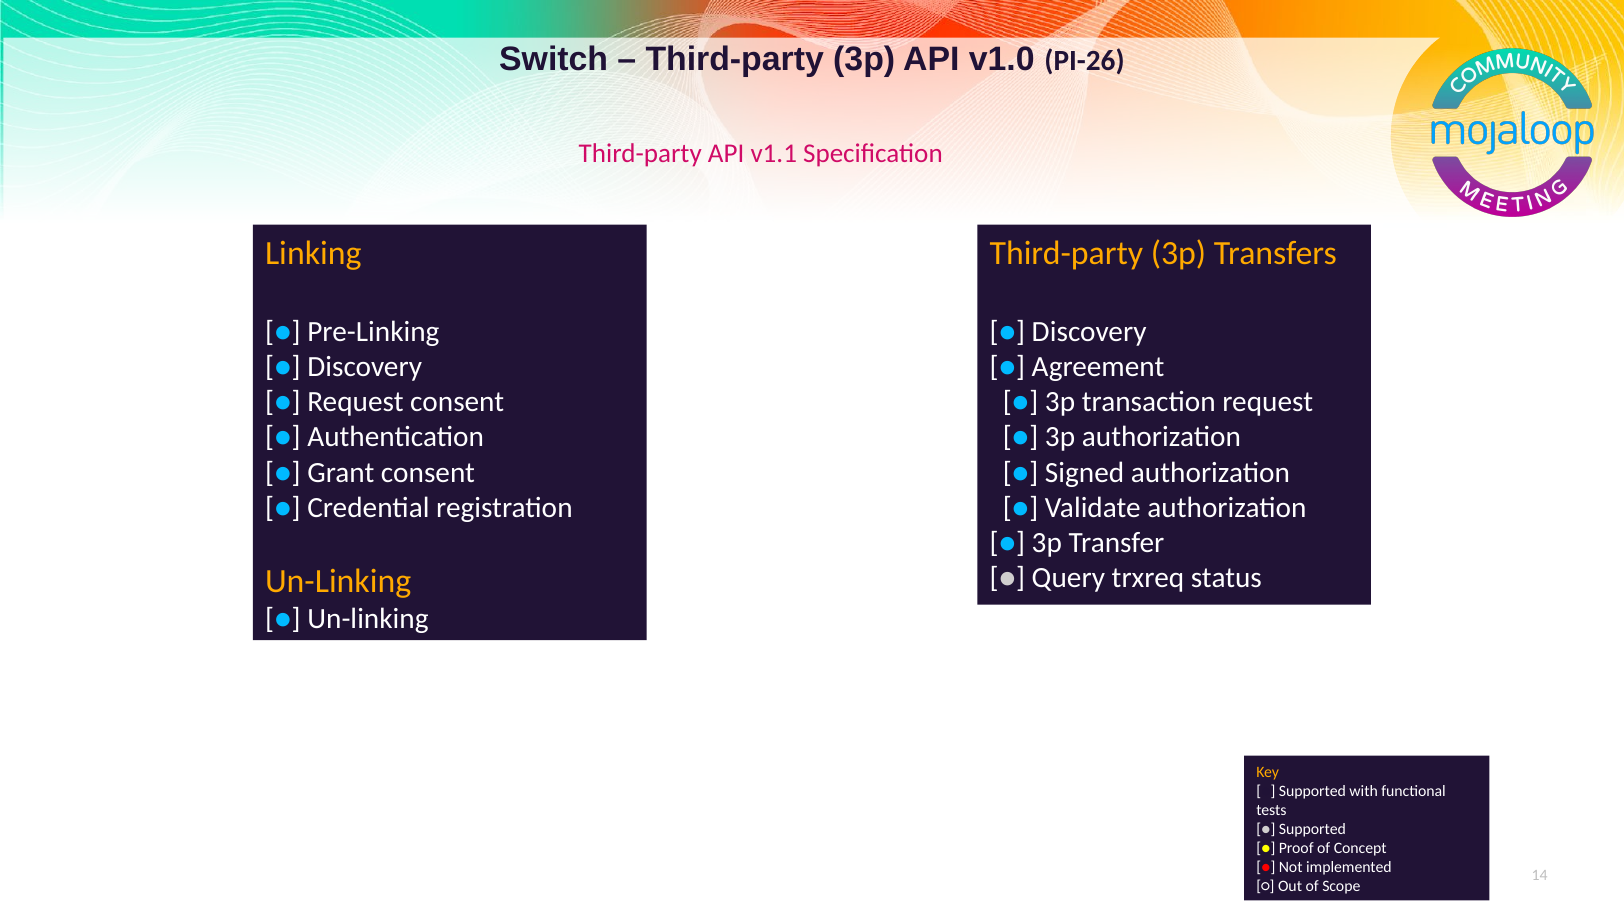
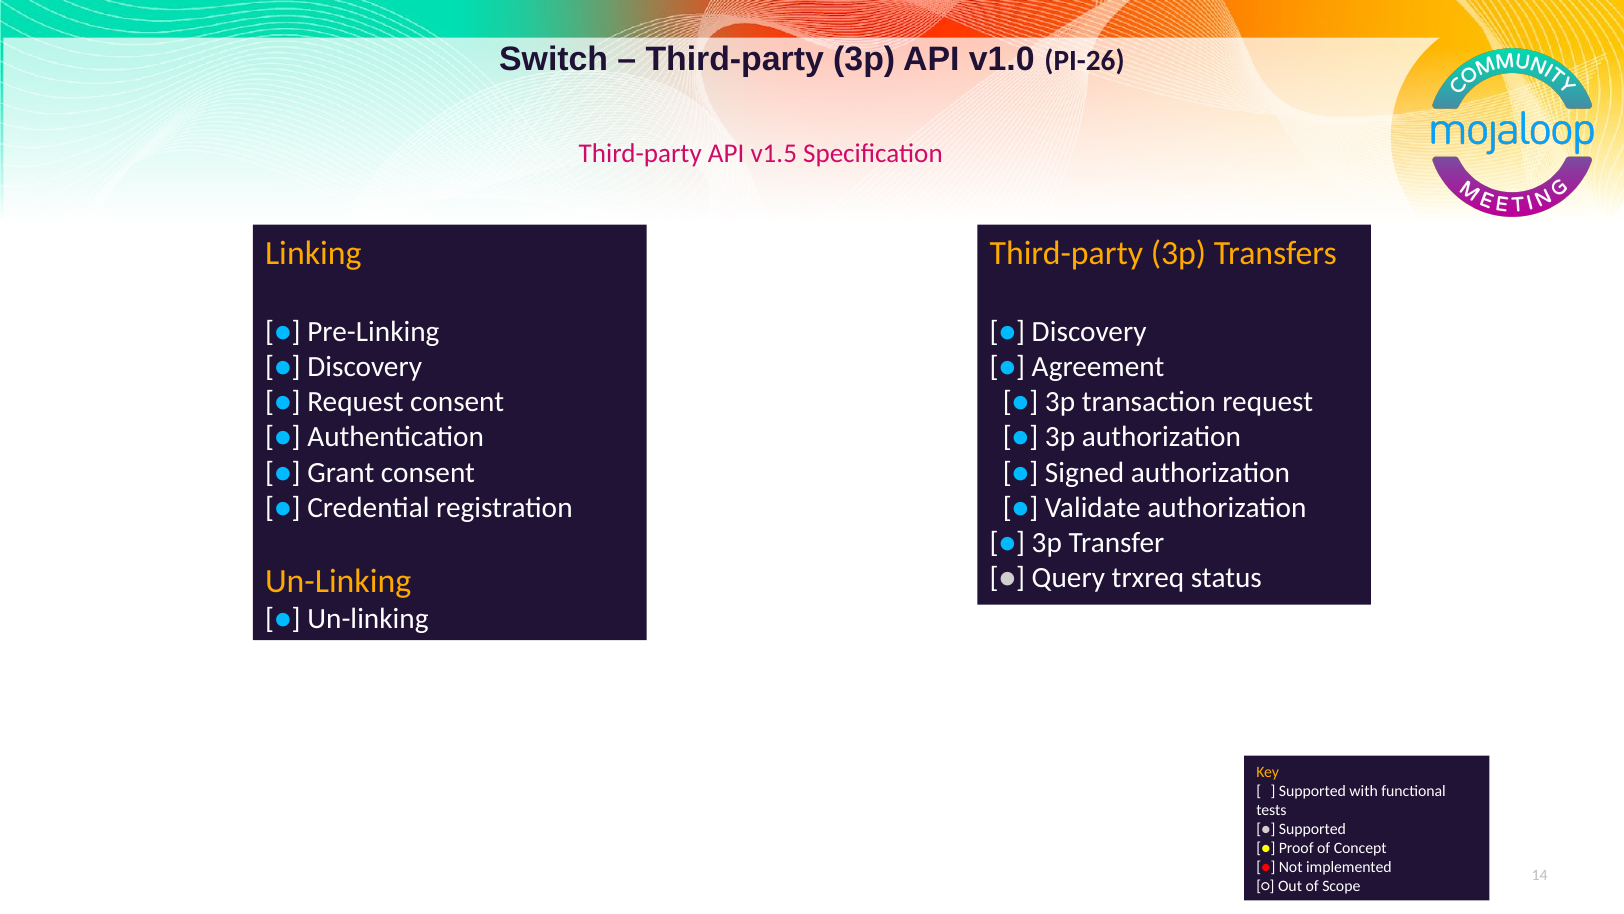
v1.1: v1.1 -> v1.5 (774, 153)
